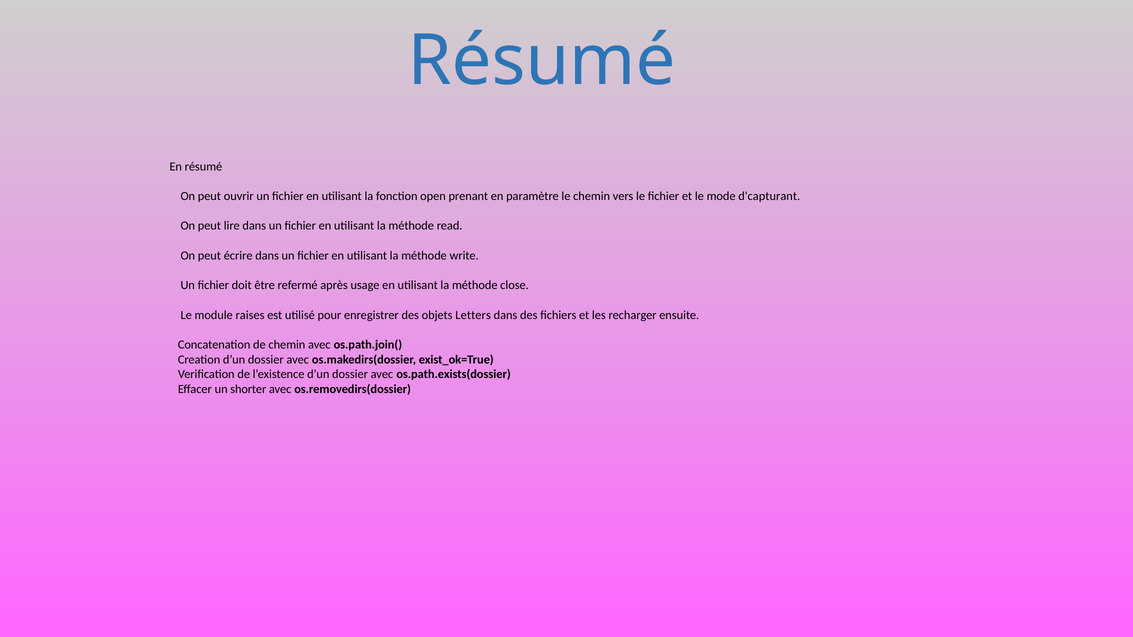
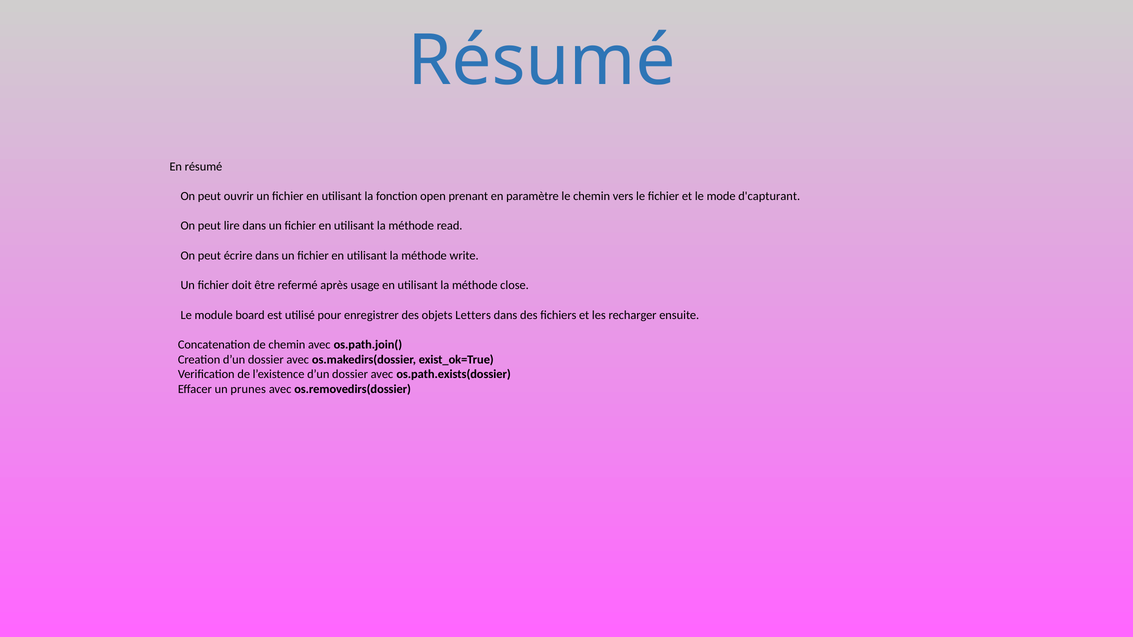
raises: raises -> board (250, 315)
shorter: shorter -> prunes (248, 389)
